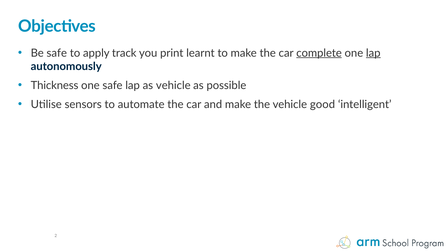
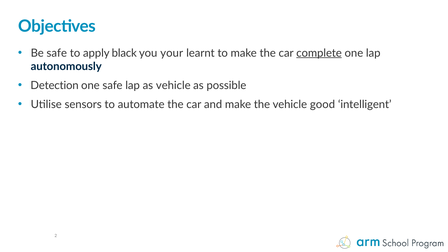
track: track -> black (124, 53)
print: print -> your (172, 53)
lap underline: present -> none (373, 53)
Thickness: Thickness -> Detection (55, 85)
